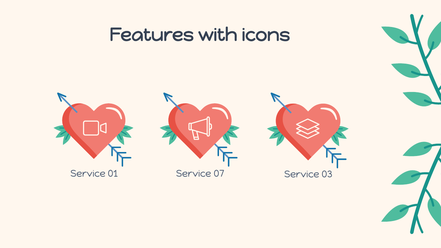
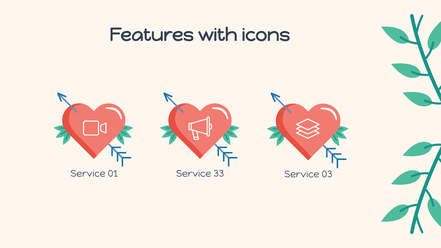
07: 07 -> 33 (219, 174)
